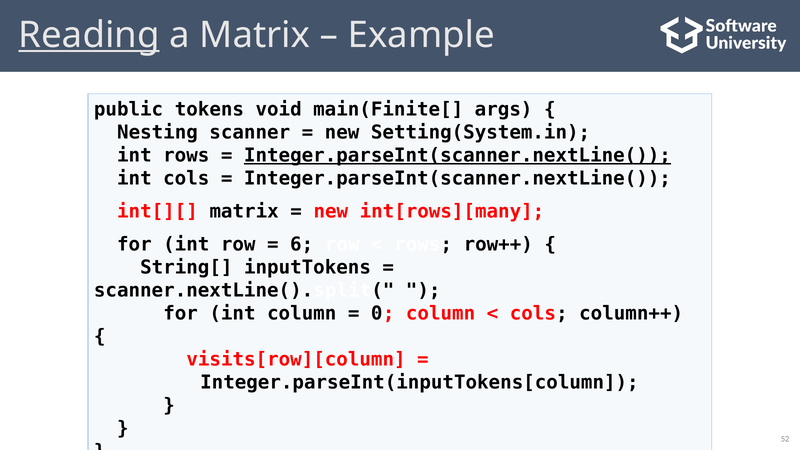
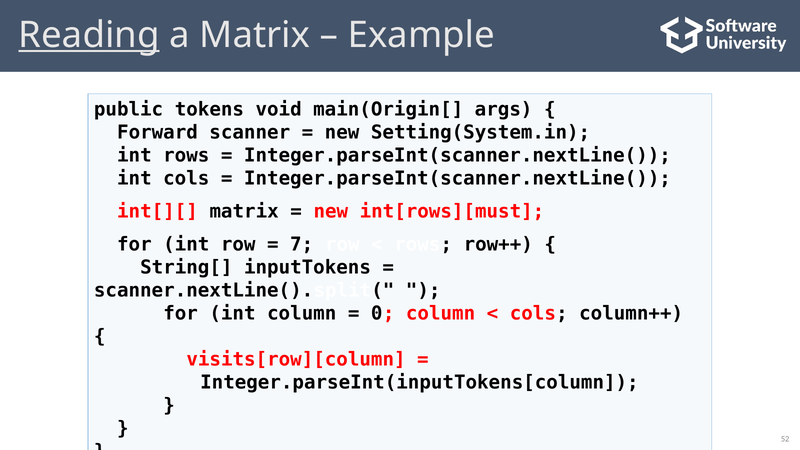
main(Finite[: main(Finite[ -> main(Origin[ (388, 110)
Nesting: Nesting -> Forward (157, 133)
Integer.parseInt(scanner.nextLine( underline: present -> none (457, 156)
int[rows][many: int[rows][many -> int[rows][must (452, 211)
6: 6 -> 7 (302, 244)
